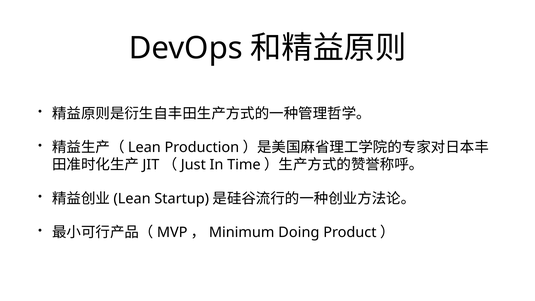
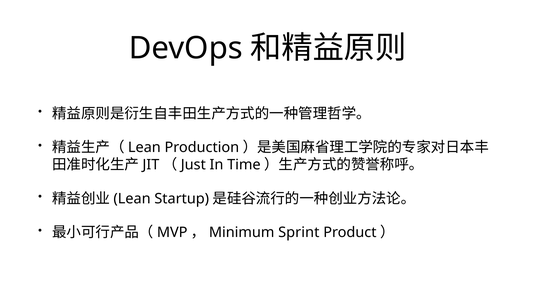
Doing: Doing -> Sprint (299, 232)
